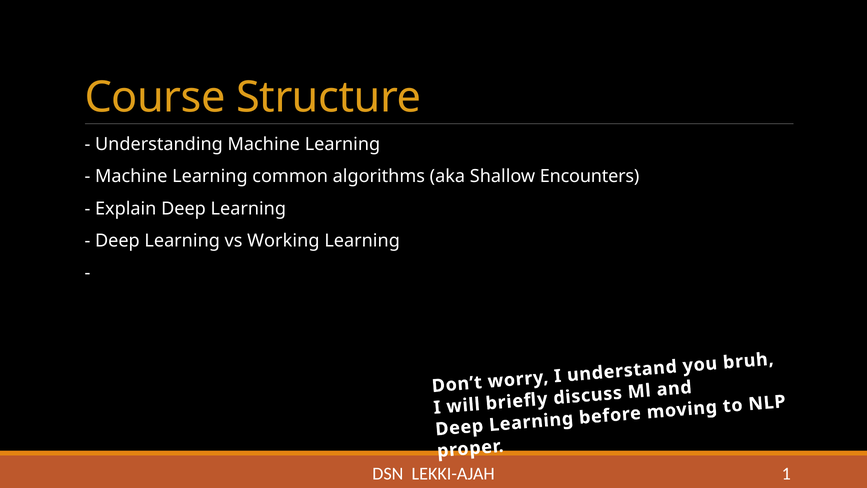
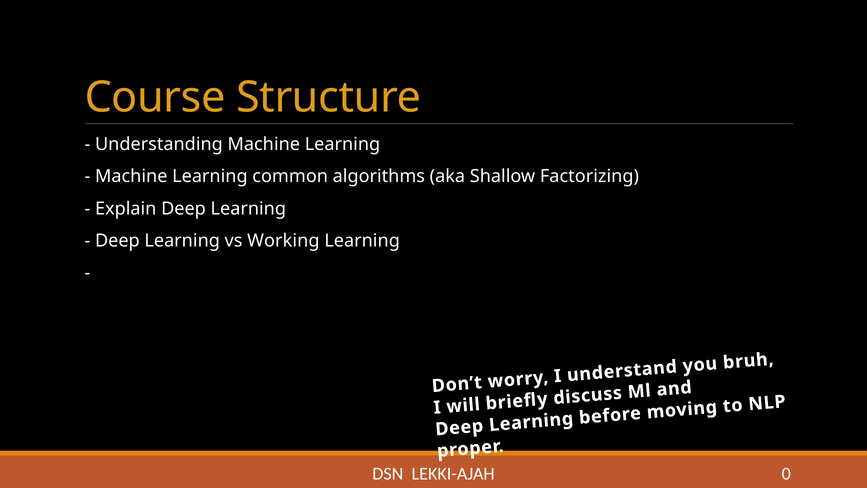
Encounters: Encounters -> Factorizing (589, 176)
1: 1 -> 0 (786, 473)
